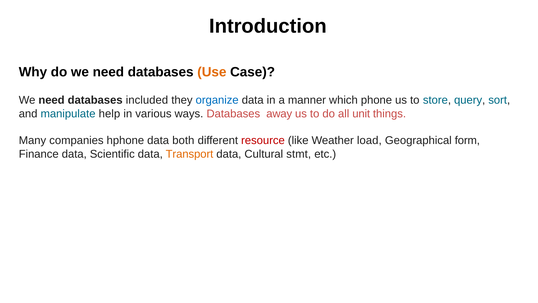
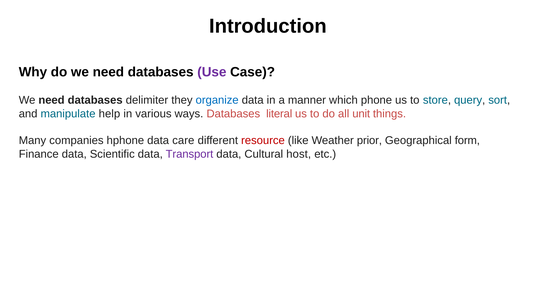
Use colour: orange -> purple (212, 72)
included: included -> delimiter (147, 100)
away: away -> literal (279, 114)
both: both -> care (183, 140)
load: load -> prior (369, 140)
Transport colour: orange -> purple (189, 154)
stmt: stmt -> host (299, 154)
